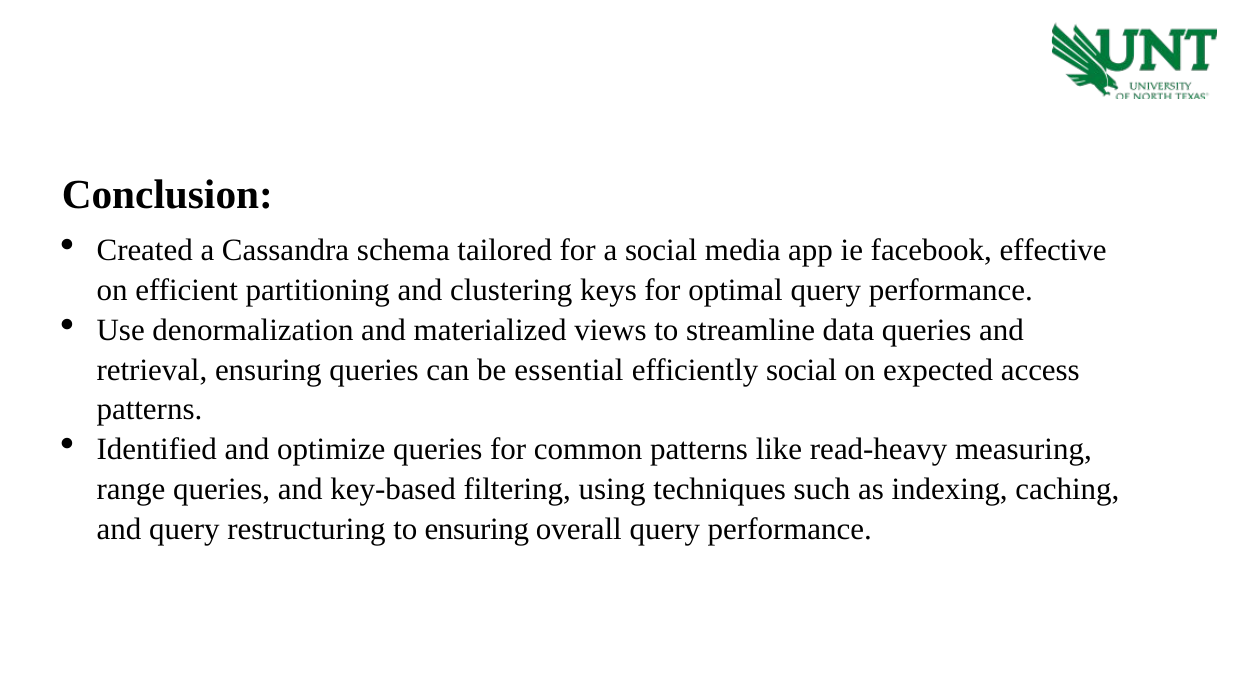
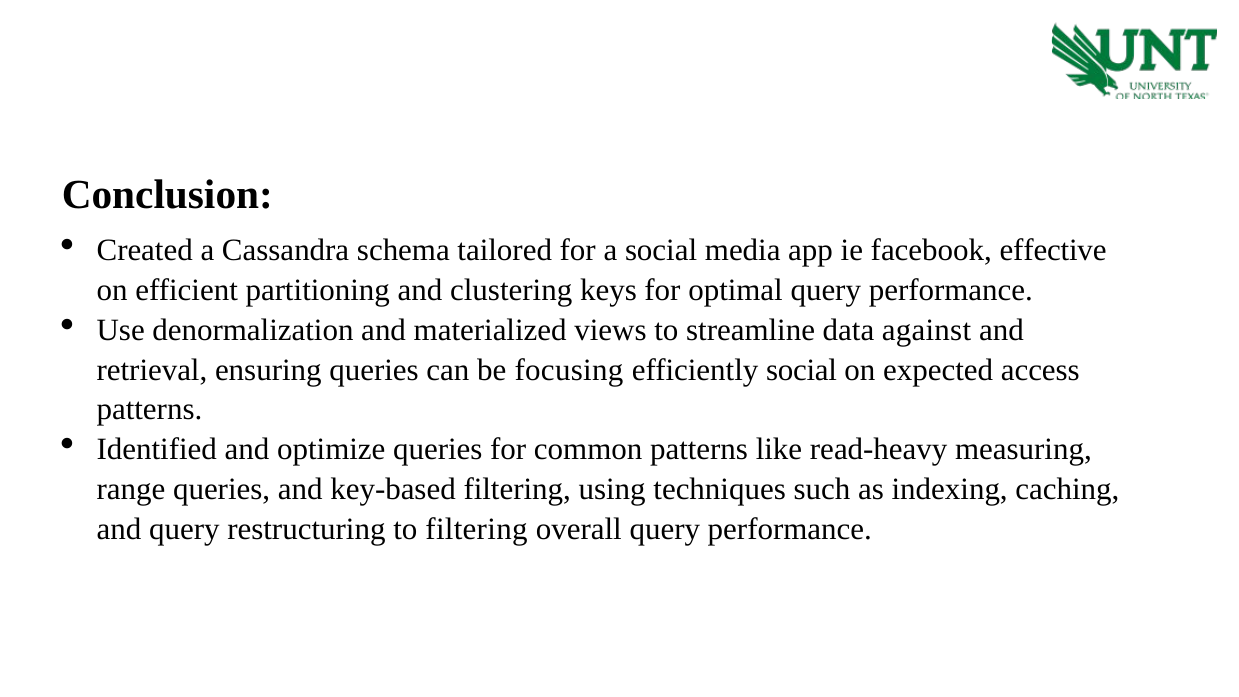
data queries: queries -> against (927, 330)
essential: essential -> focusing (569, 370)
to ensuring: ensuring -> filtering (476, 529)
